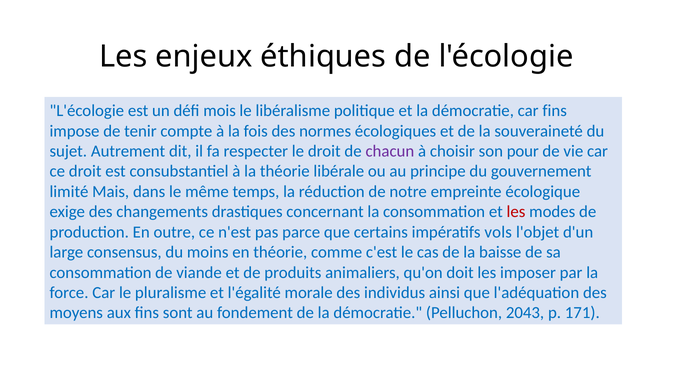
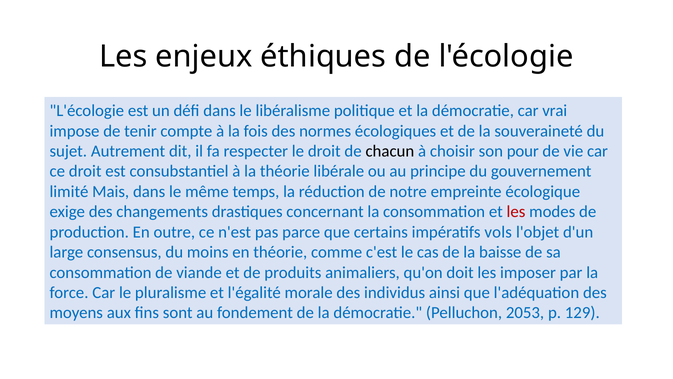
défi mois: mois -> dans (220, 111)
car fins: fins -> vrai (555, 111)
chacun colour: purple -> black (390, 151)
2043: 2043 -> 2053 (525, 313)
171: 171 -> 129 (582, 313)
